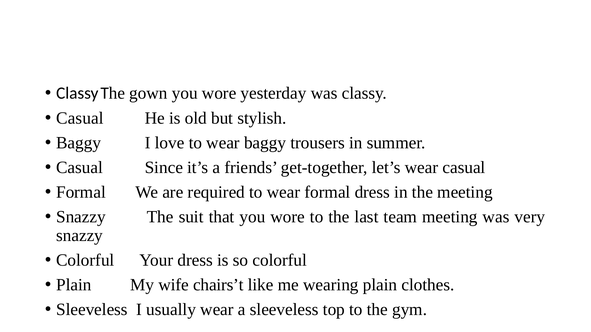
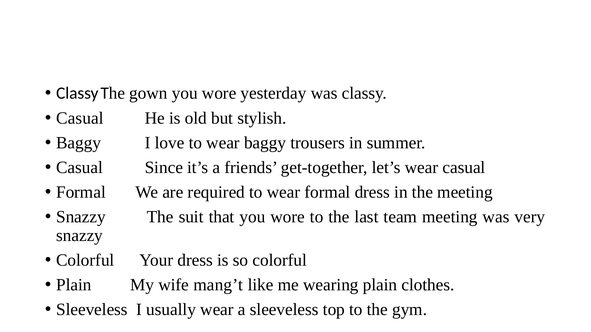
chairs’t: chairs’t -> mang’t (218, 285)
